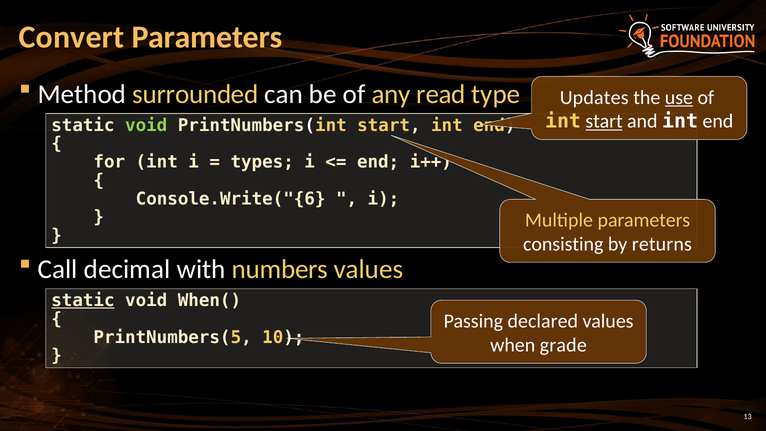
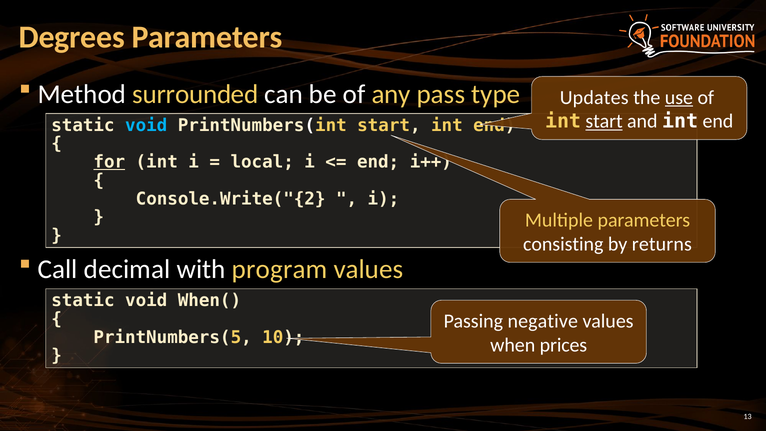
Convert: Convert -> Degrees (72, 37)
read: read -> pass (441, 94)
void colour: light green -> light blue (146, 125)
for underline: none -> present (109, 162)
types: types -> local (262, 162)
Console.Write("{6: Console.Write("{6 -> Console.Write("{2 (231, 199)
numbers: numbers -> program (280, 269)
static underline: present -> none (83, 301)
declared: declared -> negative (543, 321)
grade: grade -> prices (563, 345)
